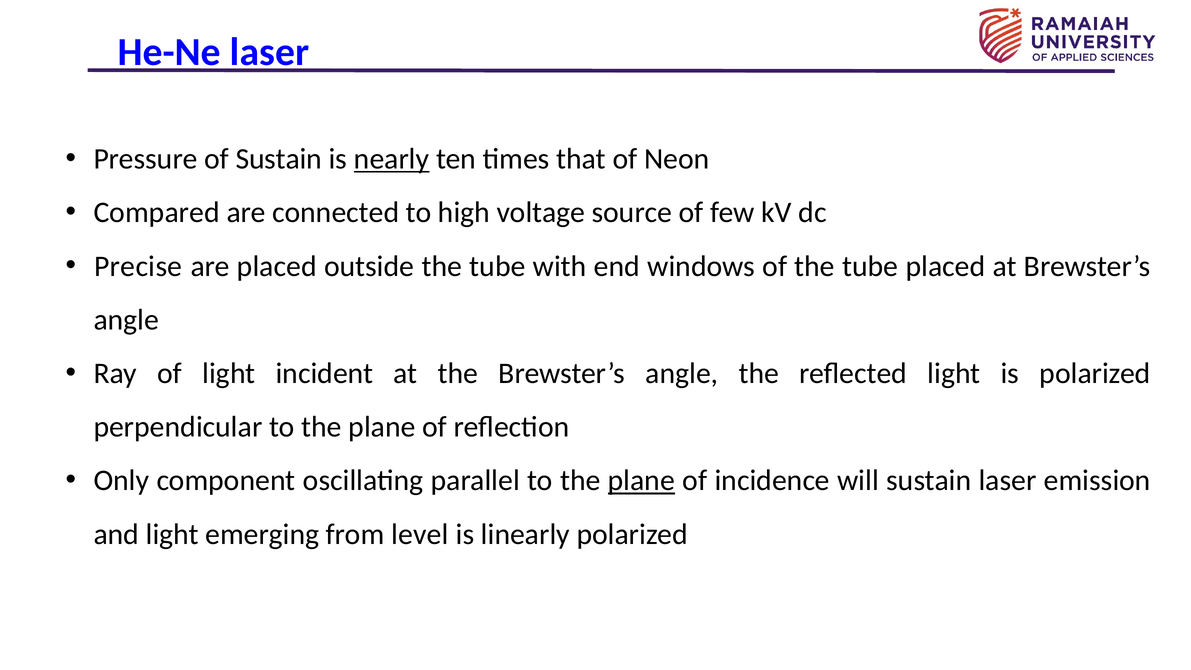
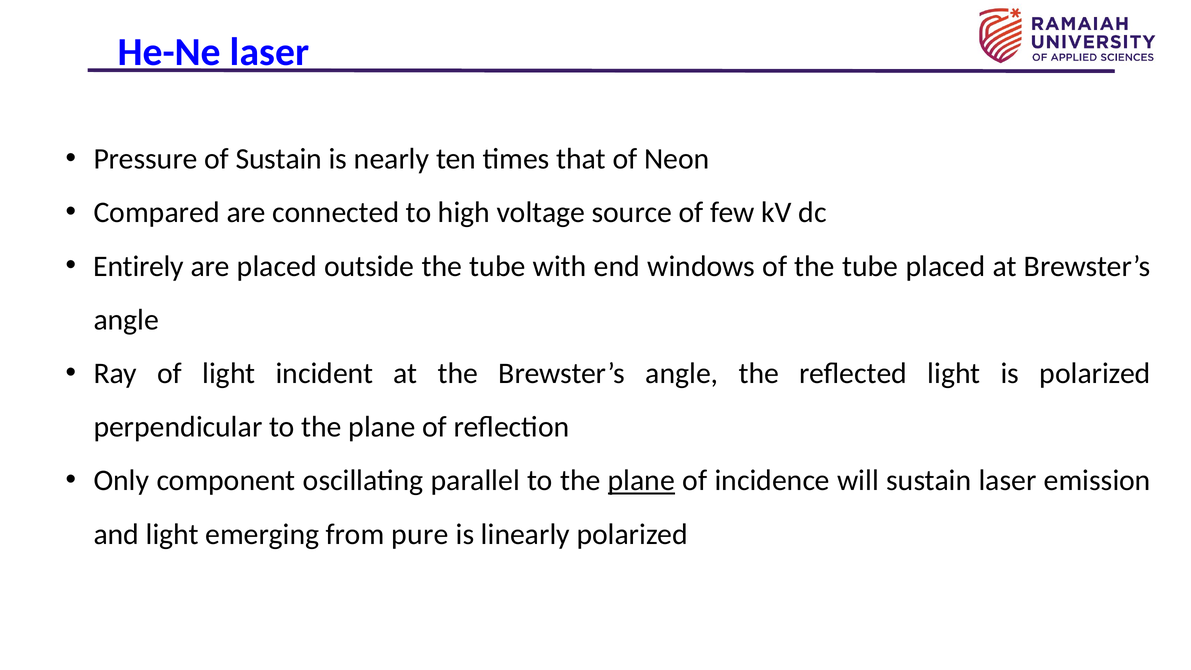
nearly underline: present -> none (392, 159)
Precise: Precise -> Entirely (138, 266)
level: level -> pure (420, 534)
